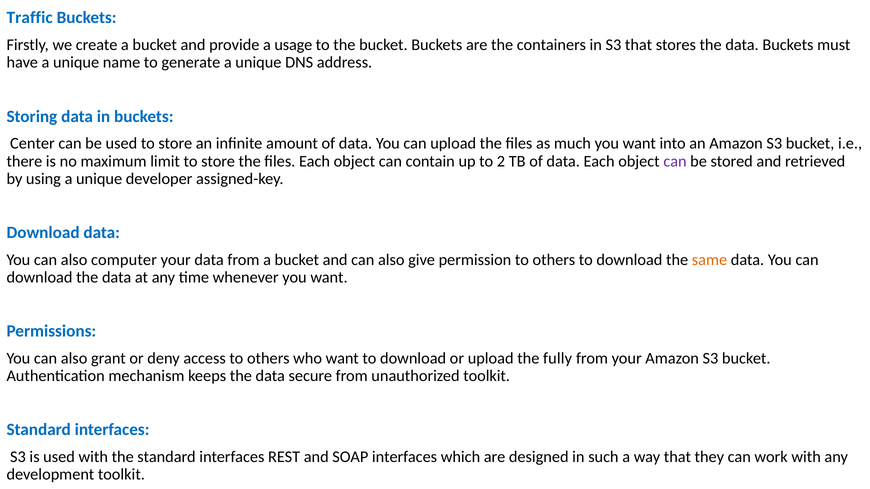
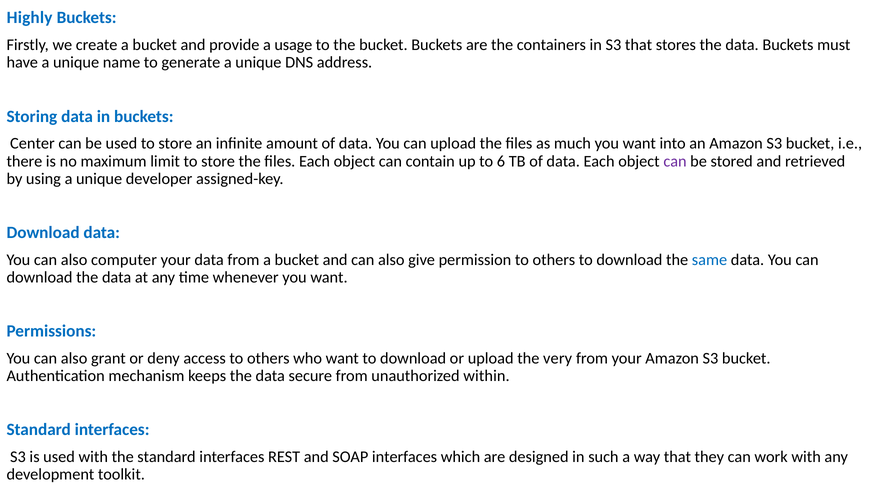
Traffic: Traffic -> Highly (30, 18)
2: 2 -> 6 (501, 161)
same colour: orange -> blue (709, 260)
fully: fully -> very (558, 359)
unauthorized toolkit: toolkit -> within (487, 376)
